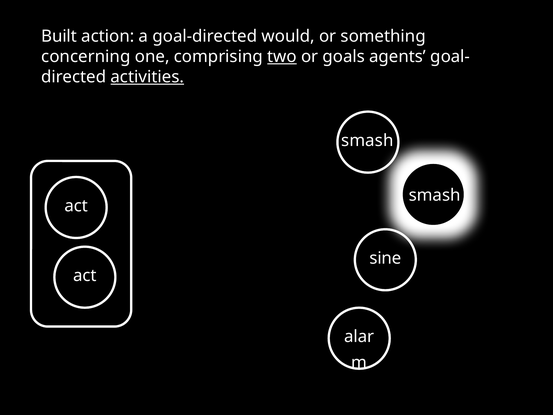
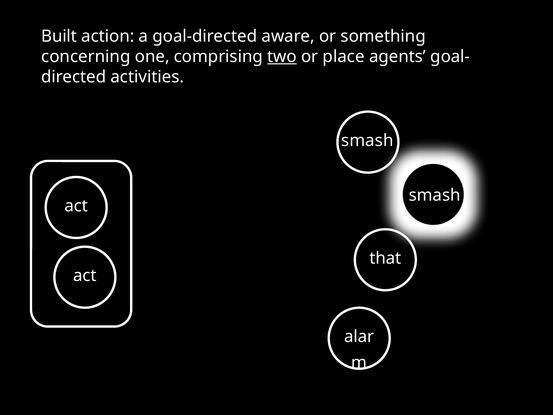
would: would -> aware (288, 36)
goals: goals -> place (344, 57)
activities underline: present -> none (147, 77)
sine: sine -> that (385, 258)
